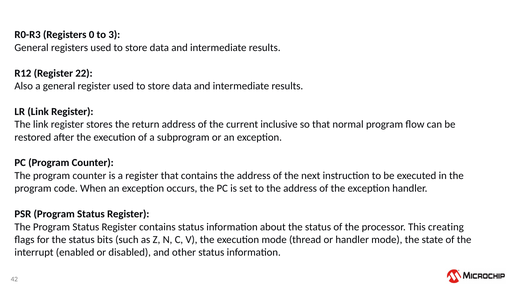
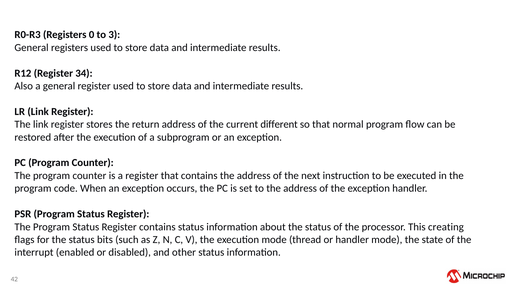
22: 22 -> 34 (84, 73)
inclusive: inclusive -> different (279, 125)
